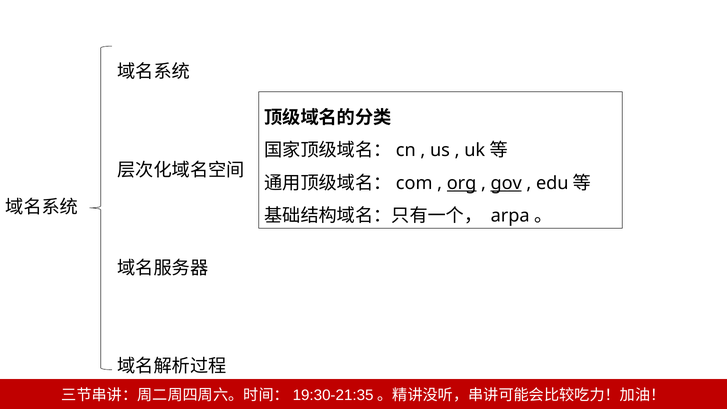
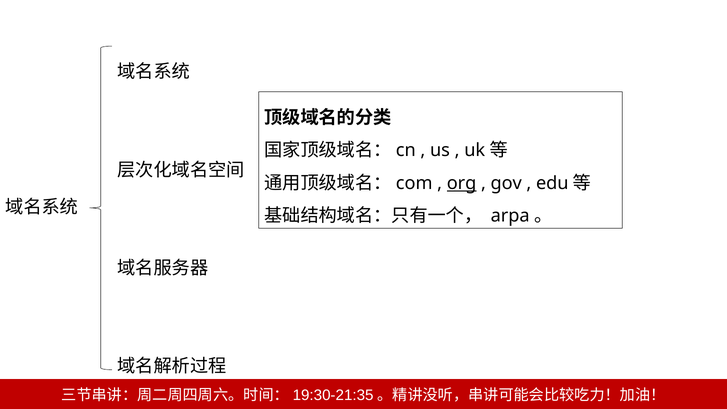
gov underline: present -> none (506, 183)
